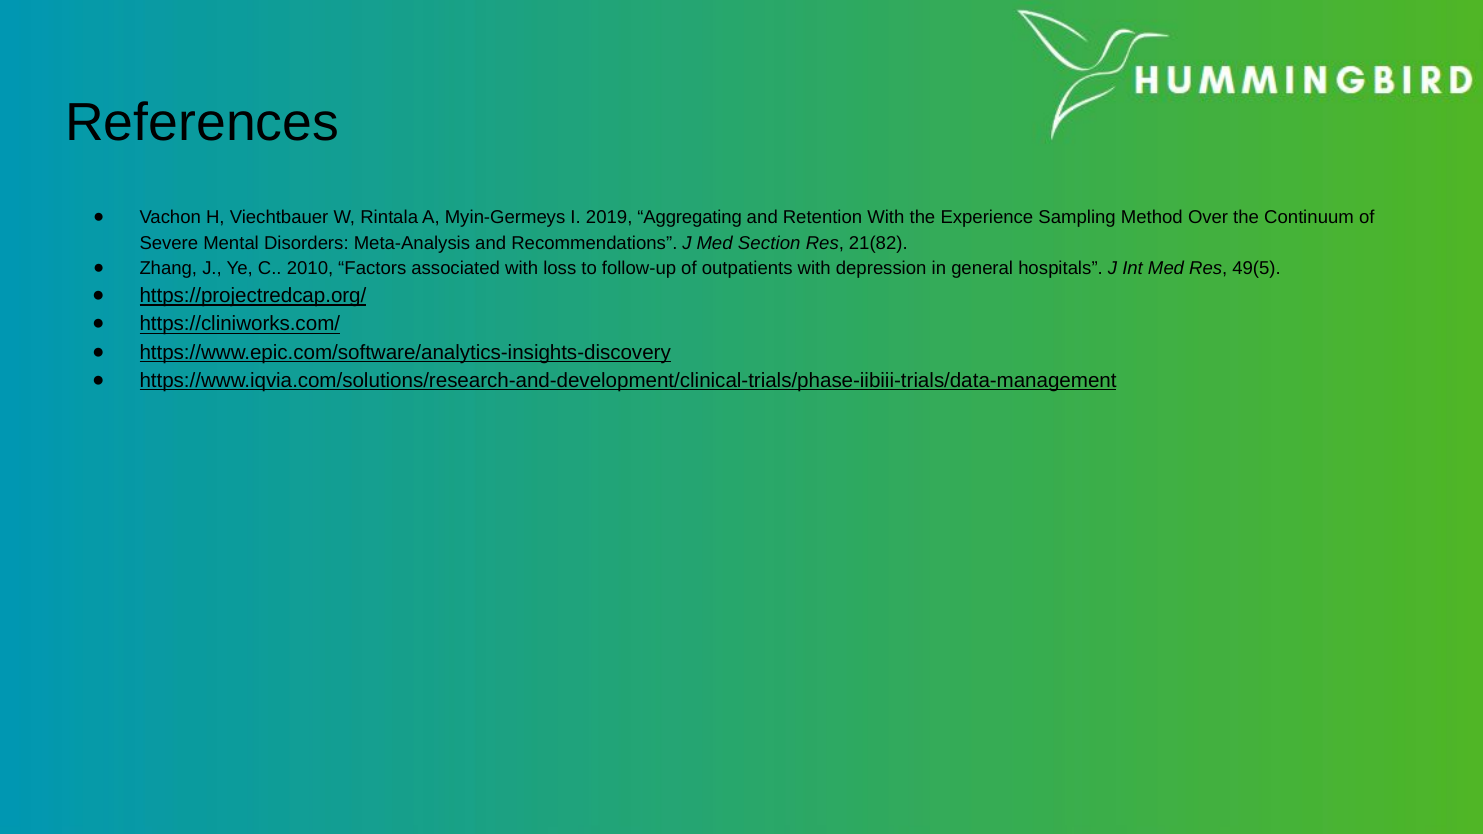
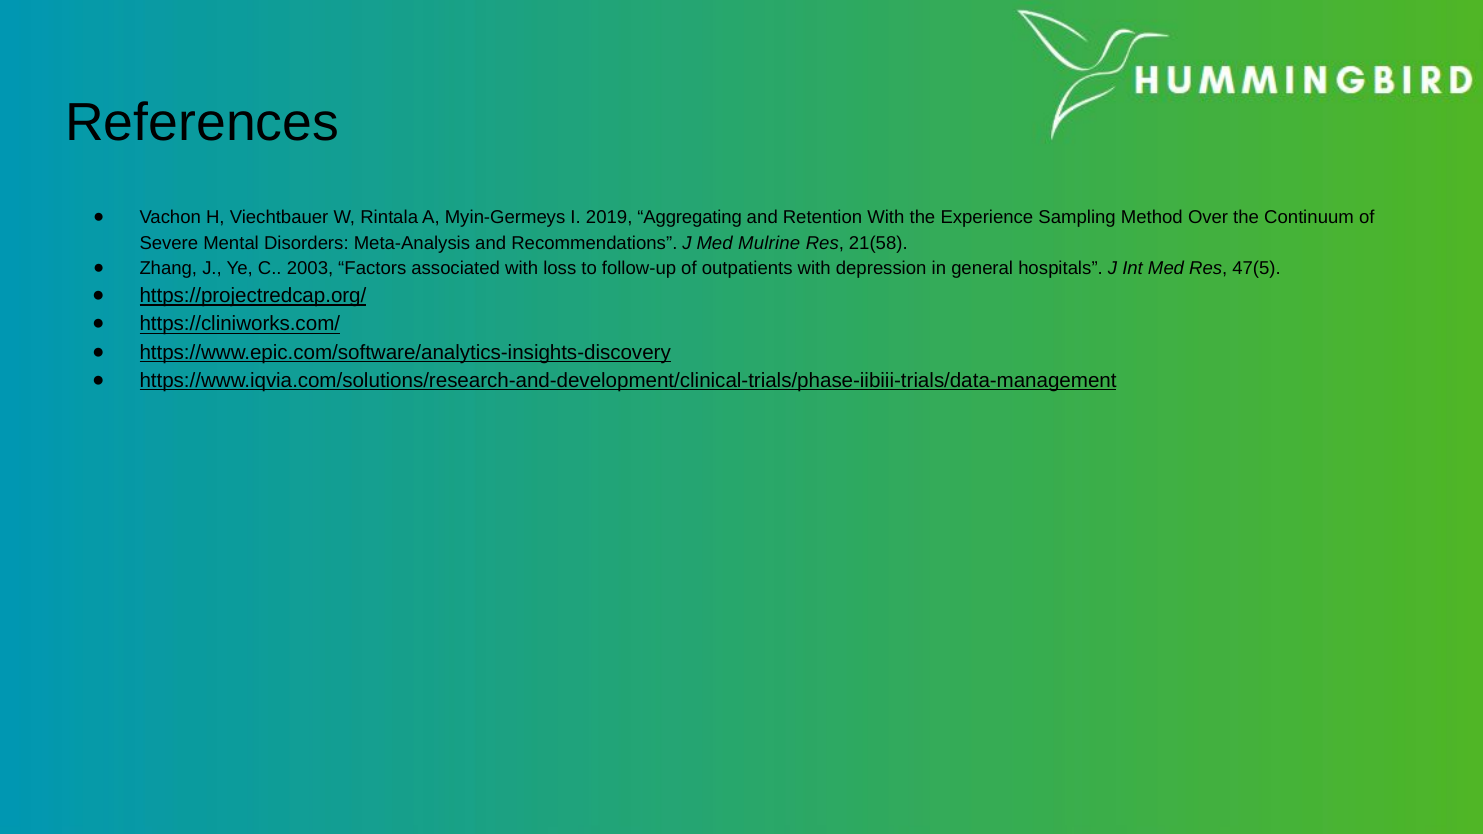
Section: Section -> Mulrine (769, 243)
21(82: 21(82 -> 21(58 (878, 243)
2010: 2010 -> 2003 (310, 269)
49(5: 49(5 -> 47(5 (1256, 269)
